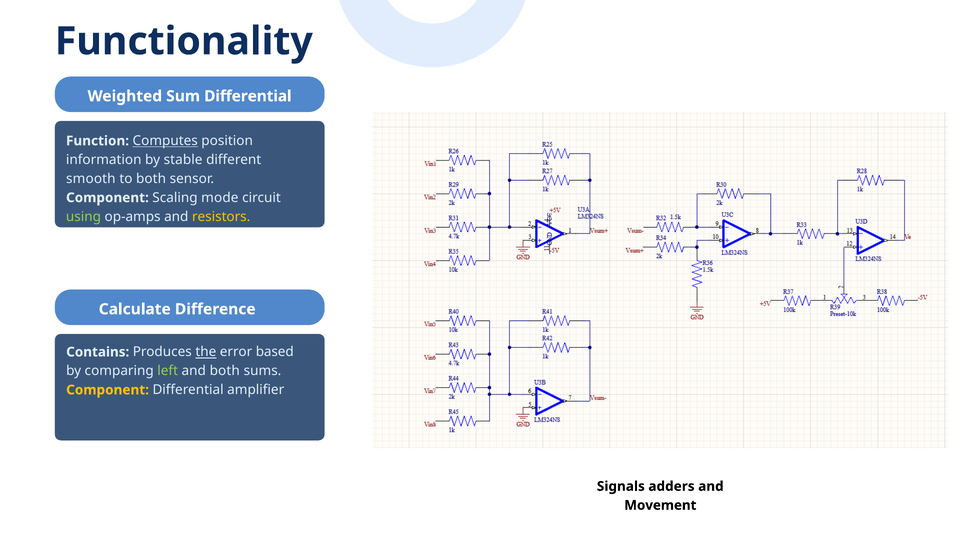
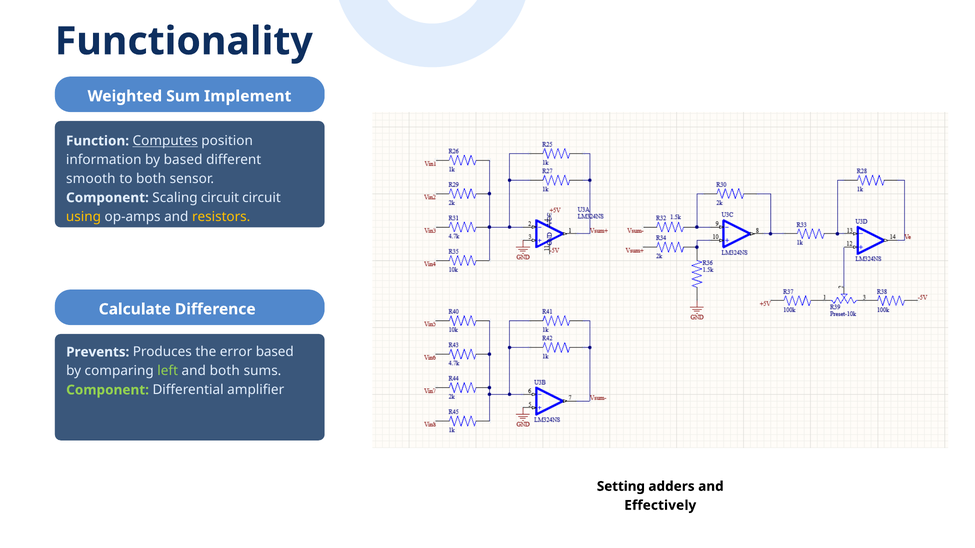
Sum Differential: Differential -> Implement (248, 96)
by stable: stable -> based (183, 160)
Scaling mode: mode -> circuit (220, 198)
using colour: light green -> yellow (84, 217)
Contains: Contains -> Prevents (98, 352)
the underline: present -> none (206, 352)
Component colour: yellow -> light green (108, 390)
Signals: Signals -> Setting (621, 487)
Movement: Movement -> Effectively (660, 506)
